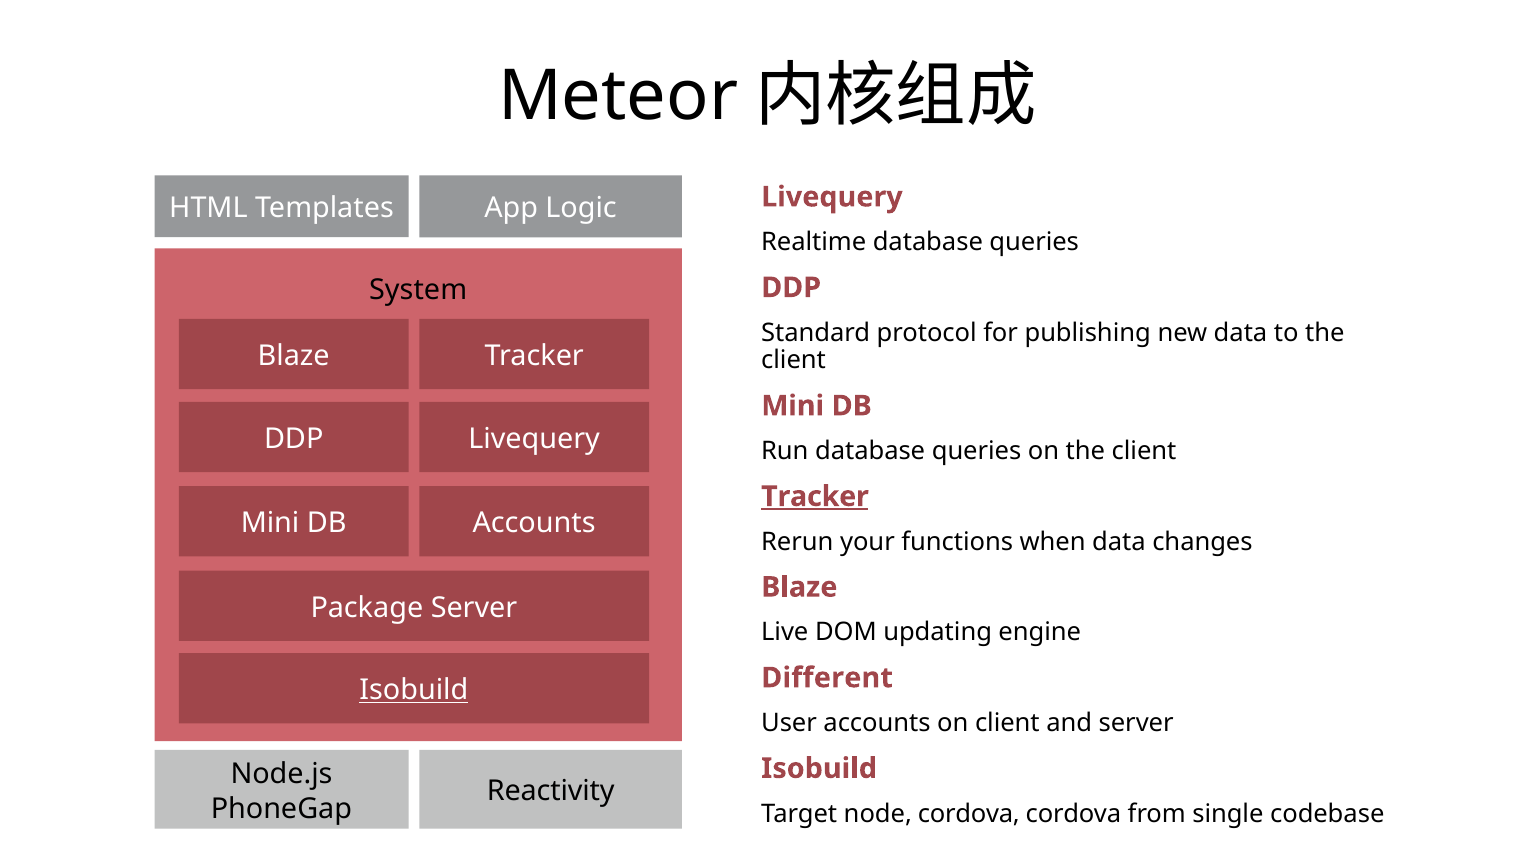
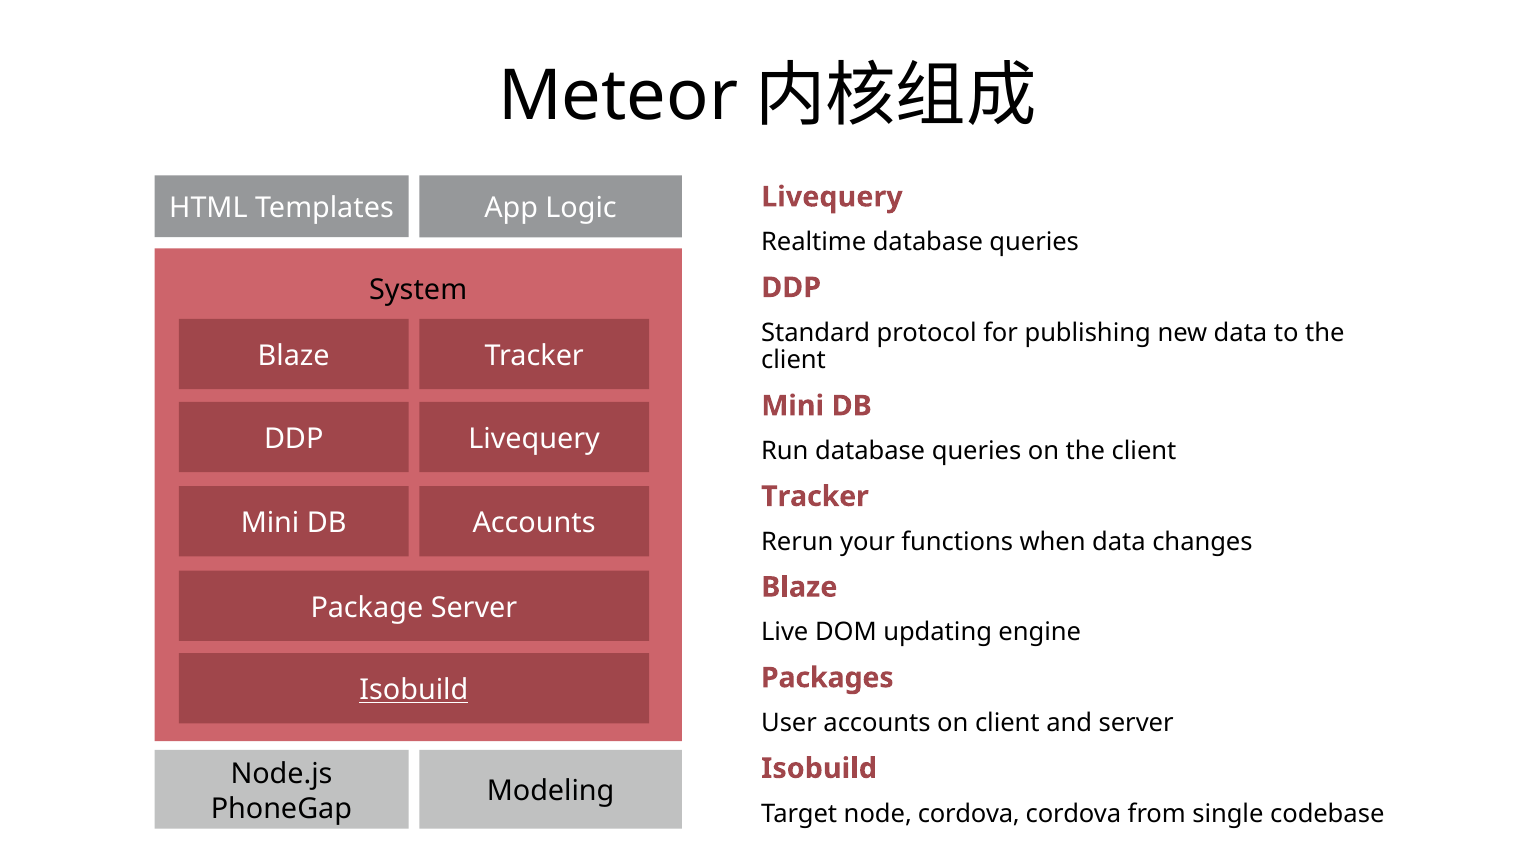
Tracker underline: present -> none (815, 497)
Different: Different -> Packages (827, 678)
Reactivity: Reactivity -> Modeling (551, 792)
